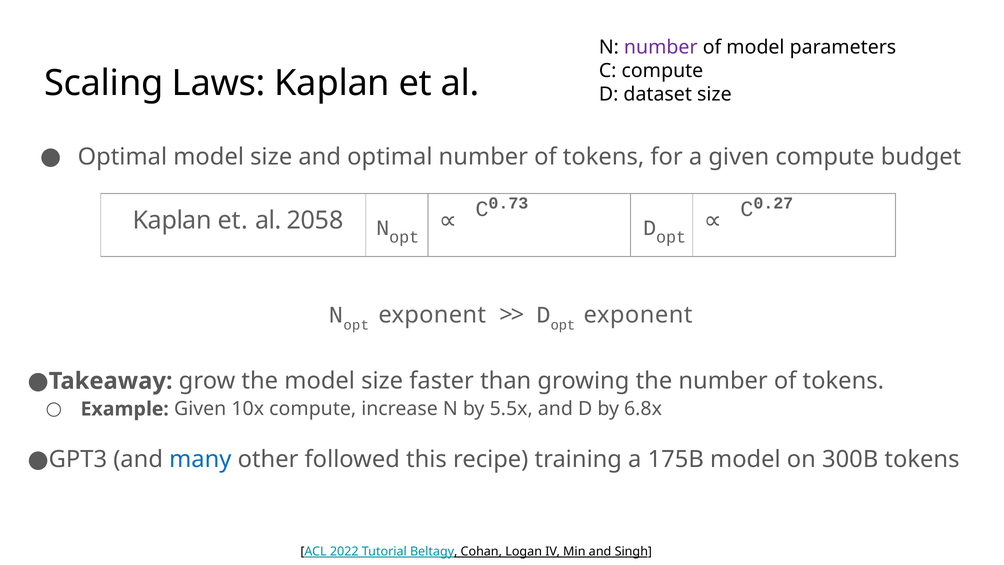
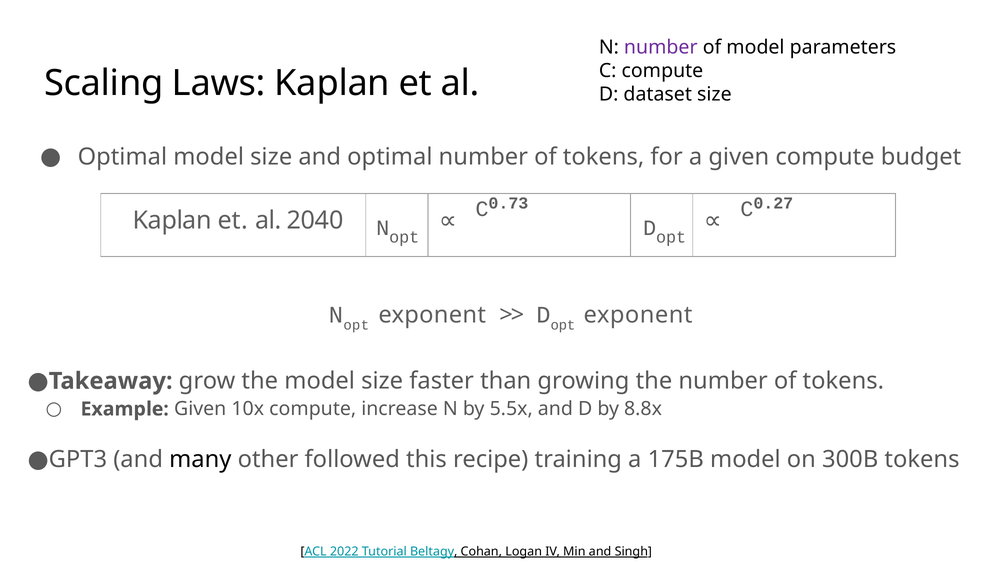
2058: 2058 -> 2040 (315, 220)
6.8x: 6.8x -> 8.8x (643, 409)
many colour: blue -> black (200, 459)
